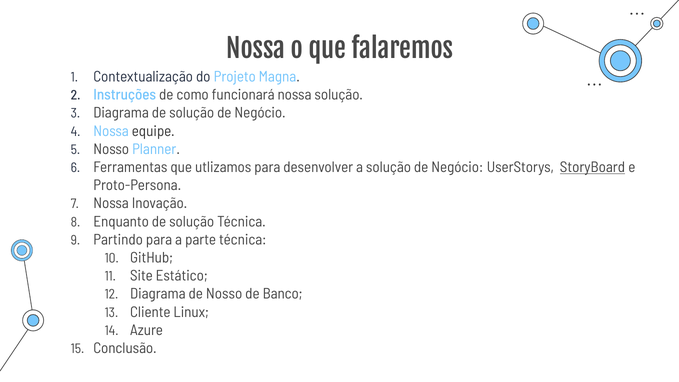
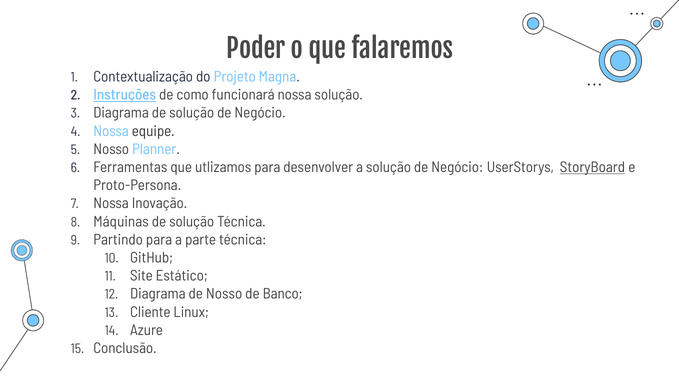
Nossa: Nossa -> Poder (256, 50)
Instruções underline: none -> present (125, 95)
Enquanto: Enquanto -> Máquinas (121, 222)
